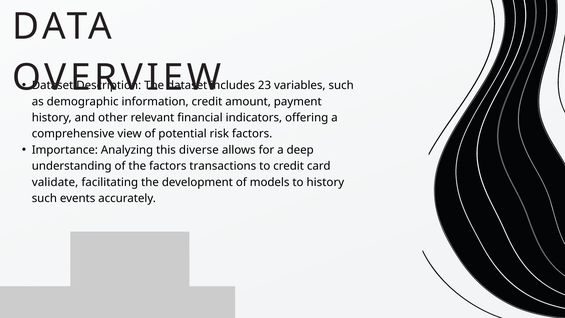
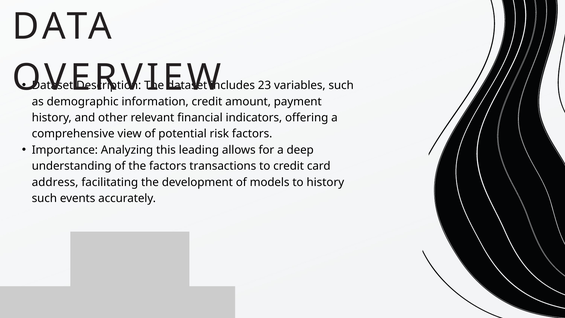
diverse: diverse -> leading (199, 150)
validate: validate -> address (55, 182)
